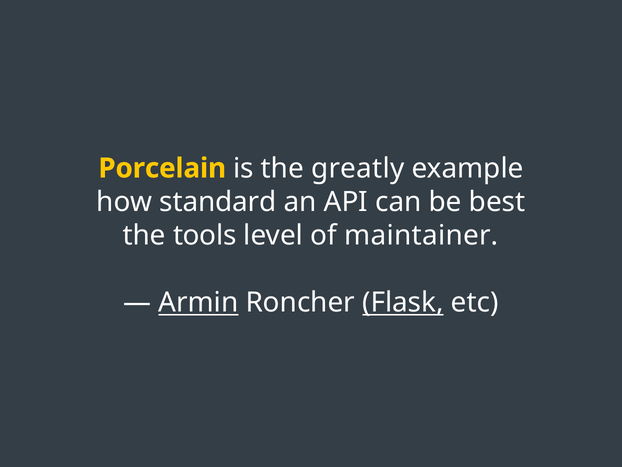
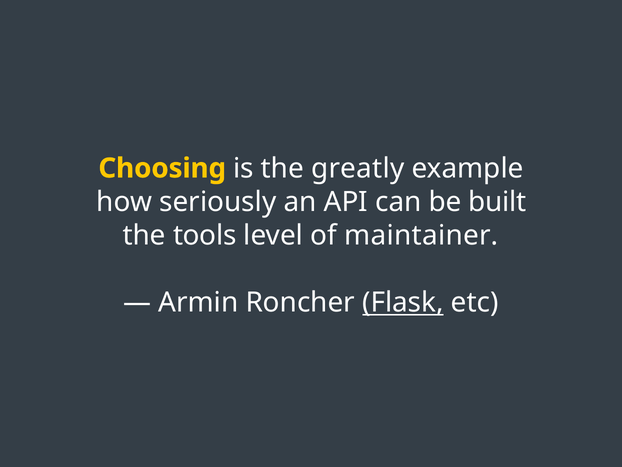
Porcelain: Porcelain -> Choosing (162, 168)
standard: standard -> seriously (218, 202)
best: best -> built (497, 202)
Armin underline: present -> none (198, 302)
